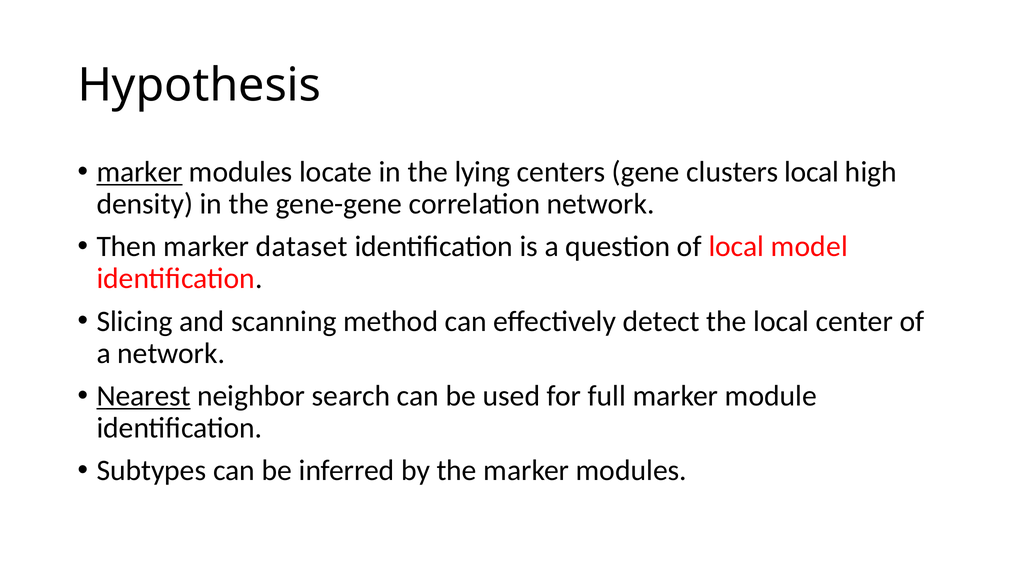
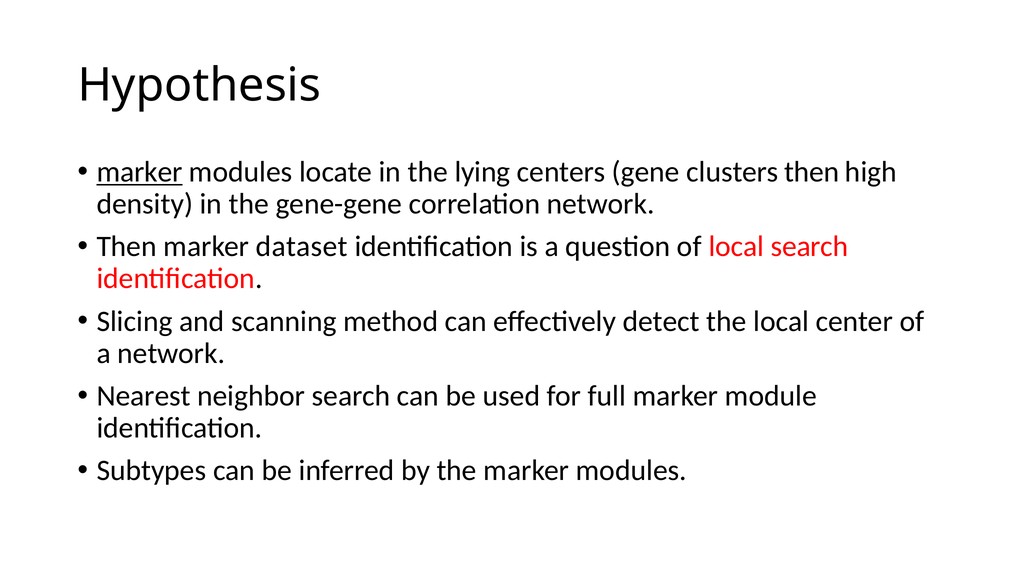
clusters local: local -> then (812, 172)
local model: model -> search (810, 247)
Nearest underline: present -> none (144, 396)
